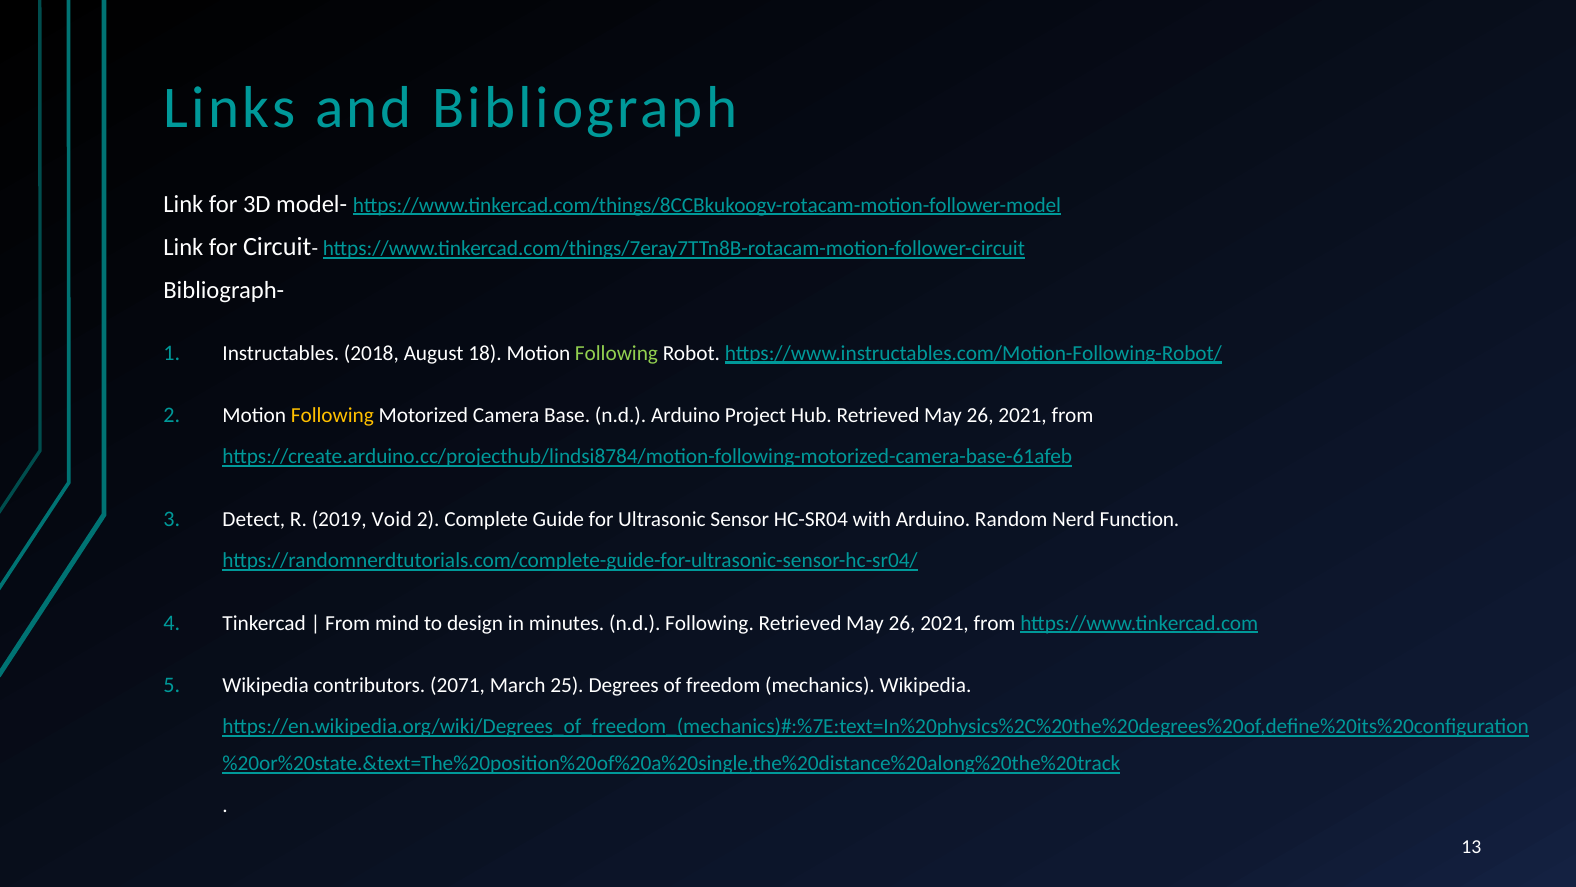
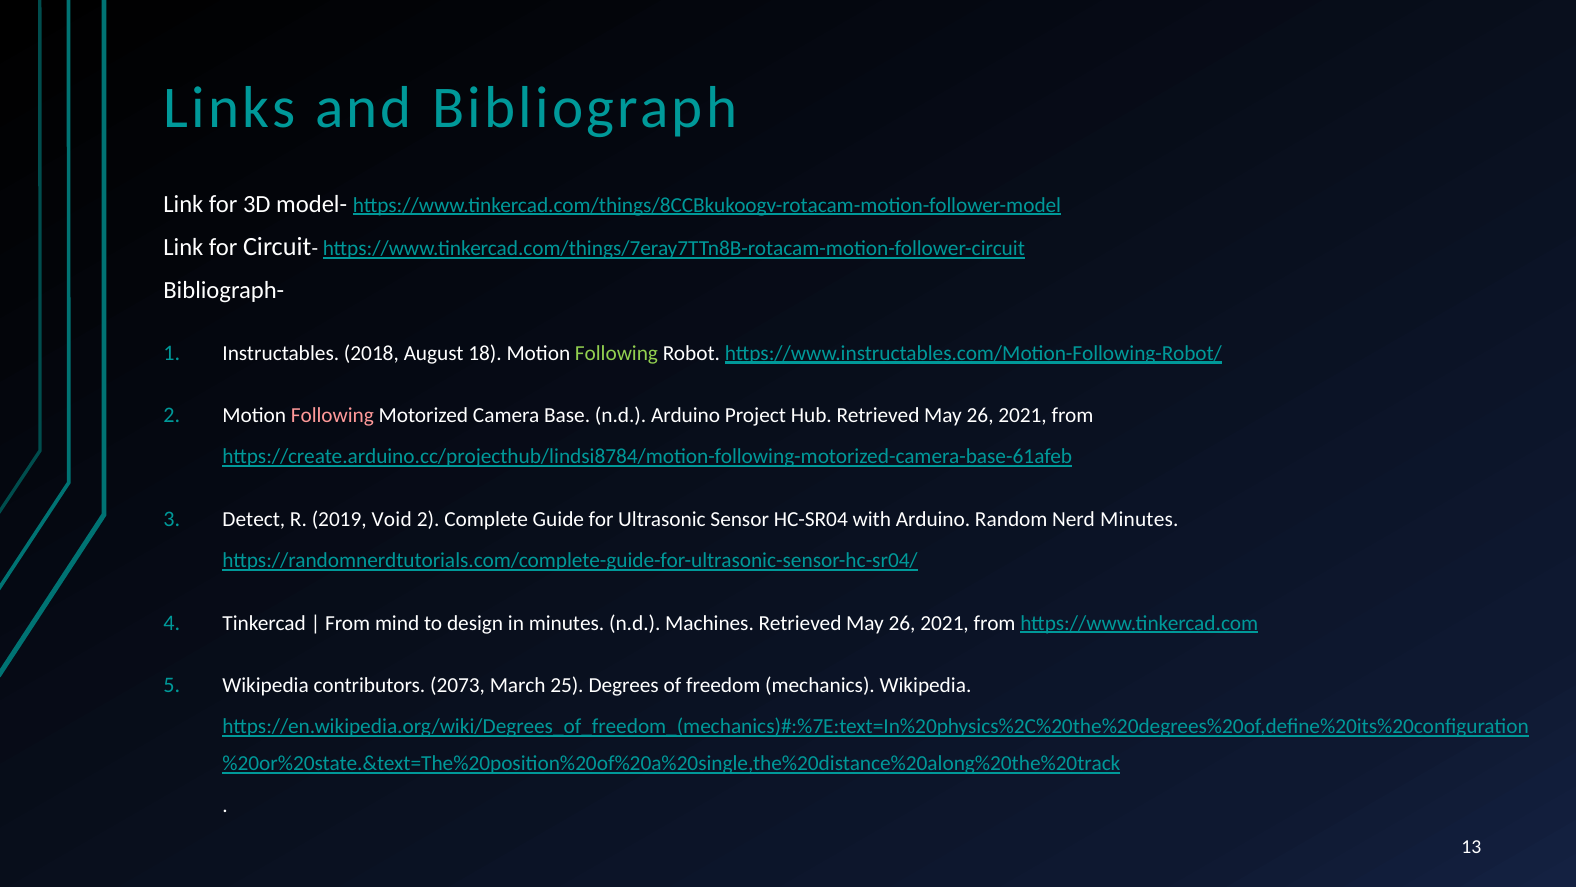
Following colour: yellow -> pink (332, 416)
Nerd Function: Function -> Minutes (1139, 519)
n.d Following: Following -> Machines (710, 623)
2071: 2071 -> 2073 (458, 685)
